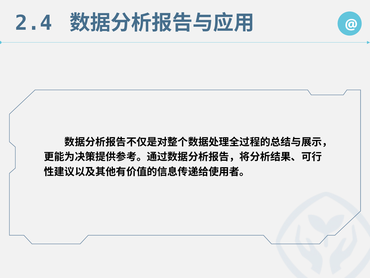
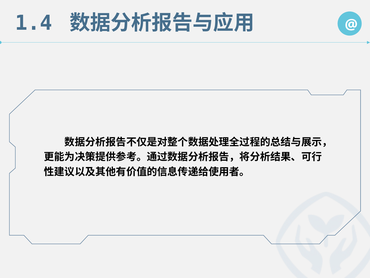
2.4: 2.4 -> 1.4 (34, 23)
